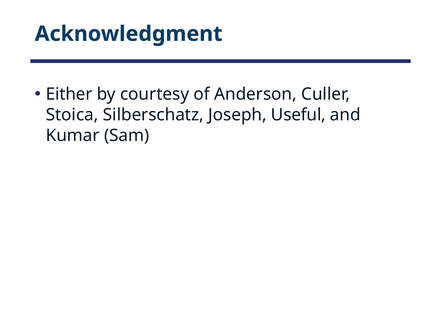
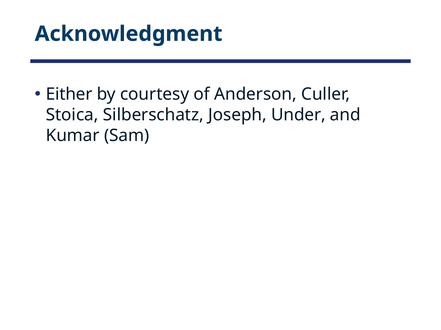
Useful: Useful -> Under (298, 115)
